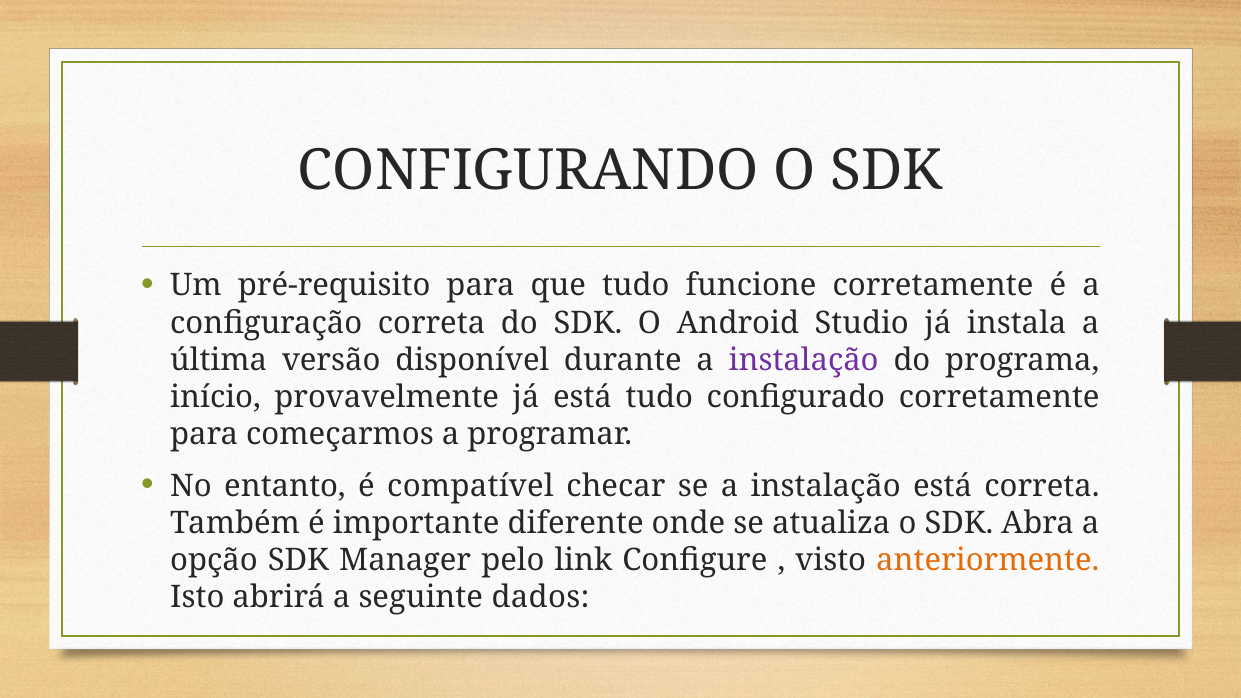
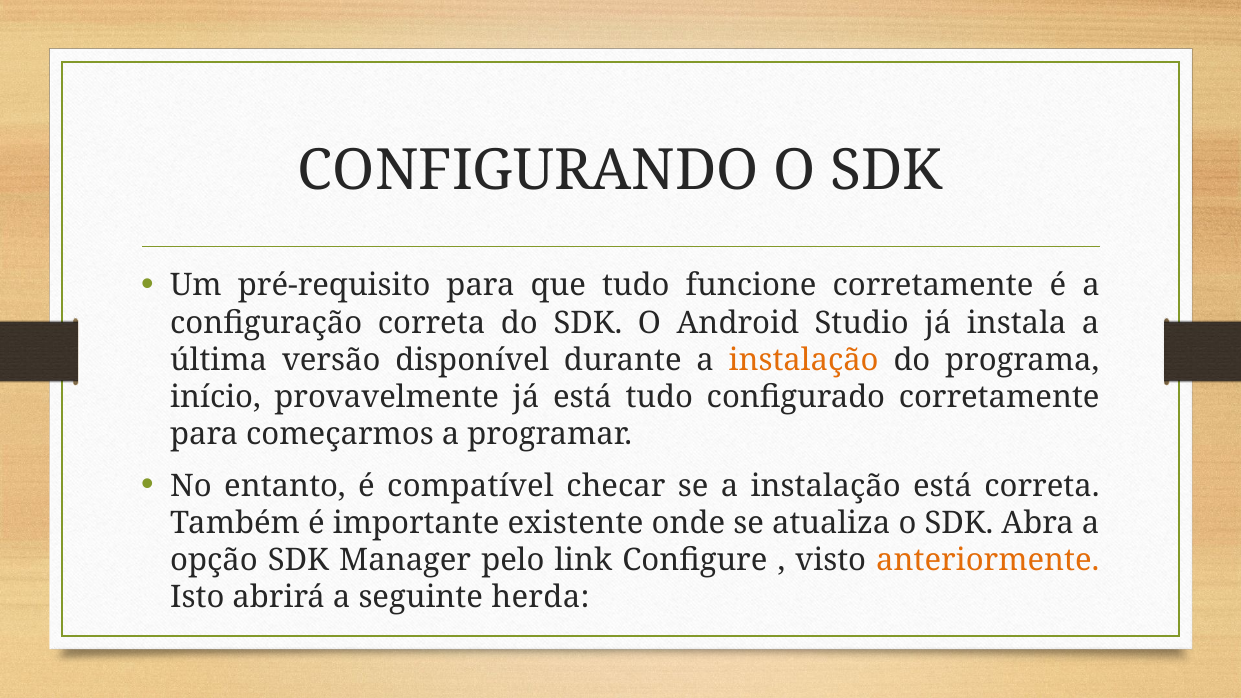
instalação colour: purple -> orange (804, 360)
diferente: diferente -> existente (575, 523)
dados: dados -> herda (541, 598)
